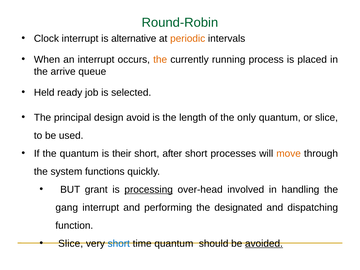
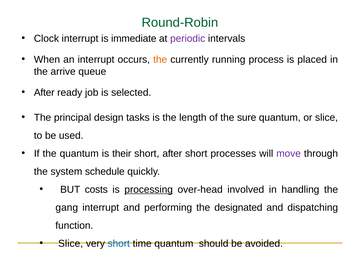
alternative: alternative -> immediate (134, 38)
periodic colour: orange -> purple (188, 38)
Held: Held -> After (44, 92)
avoid: avoid -> tasks (138, 117)
only: only -> sure (247, 117)
move colour: orange -> purple (289, 153)
functions: functions -> schedule (105, 171)
grant: grant -> costs (96, 189)
avoided underline: present -> none (264, 243)
